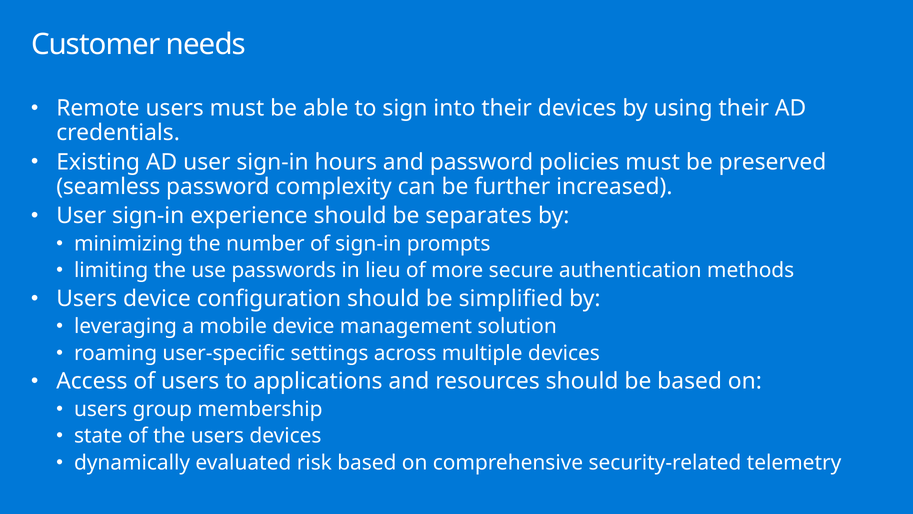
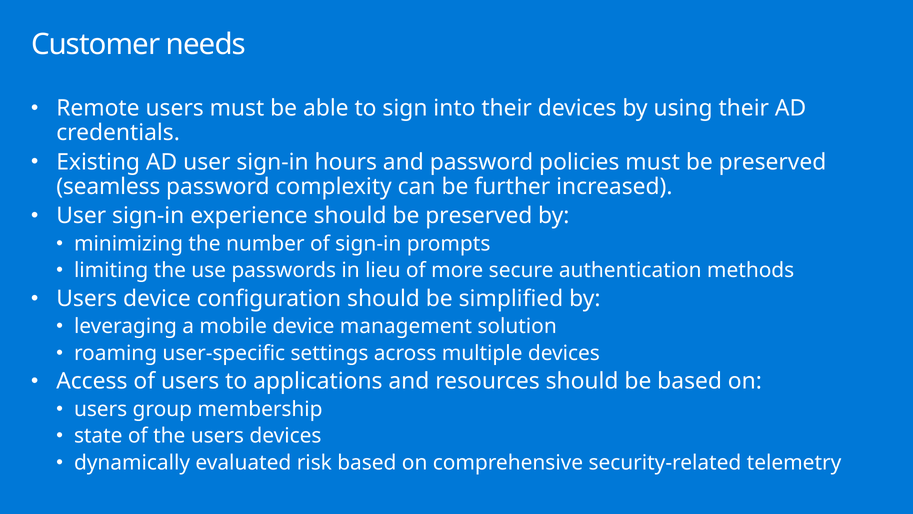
should be separates: separates -> preserved (479, 216)
